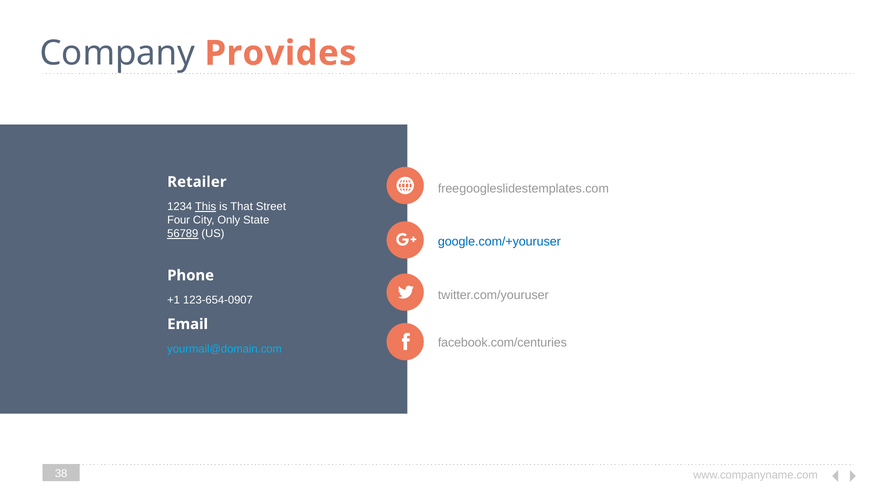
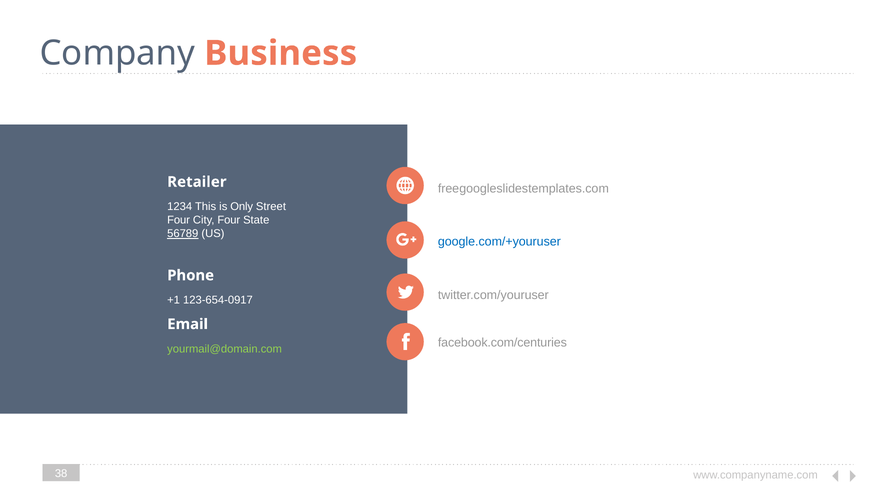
Provides: Provides -> Business (281, 53)
This underline: present -> none (206, 207)
That: That -> Only (242, 207)
City Only: Only -> Four (229, 220)
123-654-0907: 123-654-0907 -> 123-654-0917 (218, 300)
yourmail@domain.com colour: light blue -> light green (225, 349)
